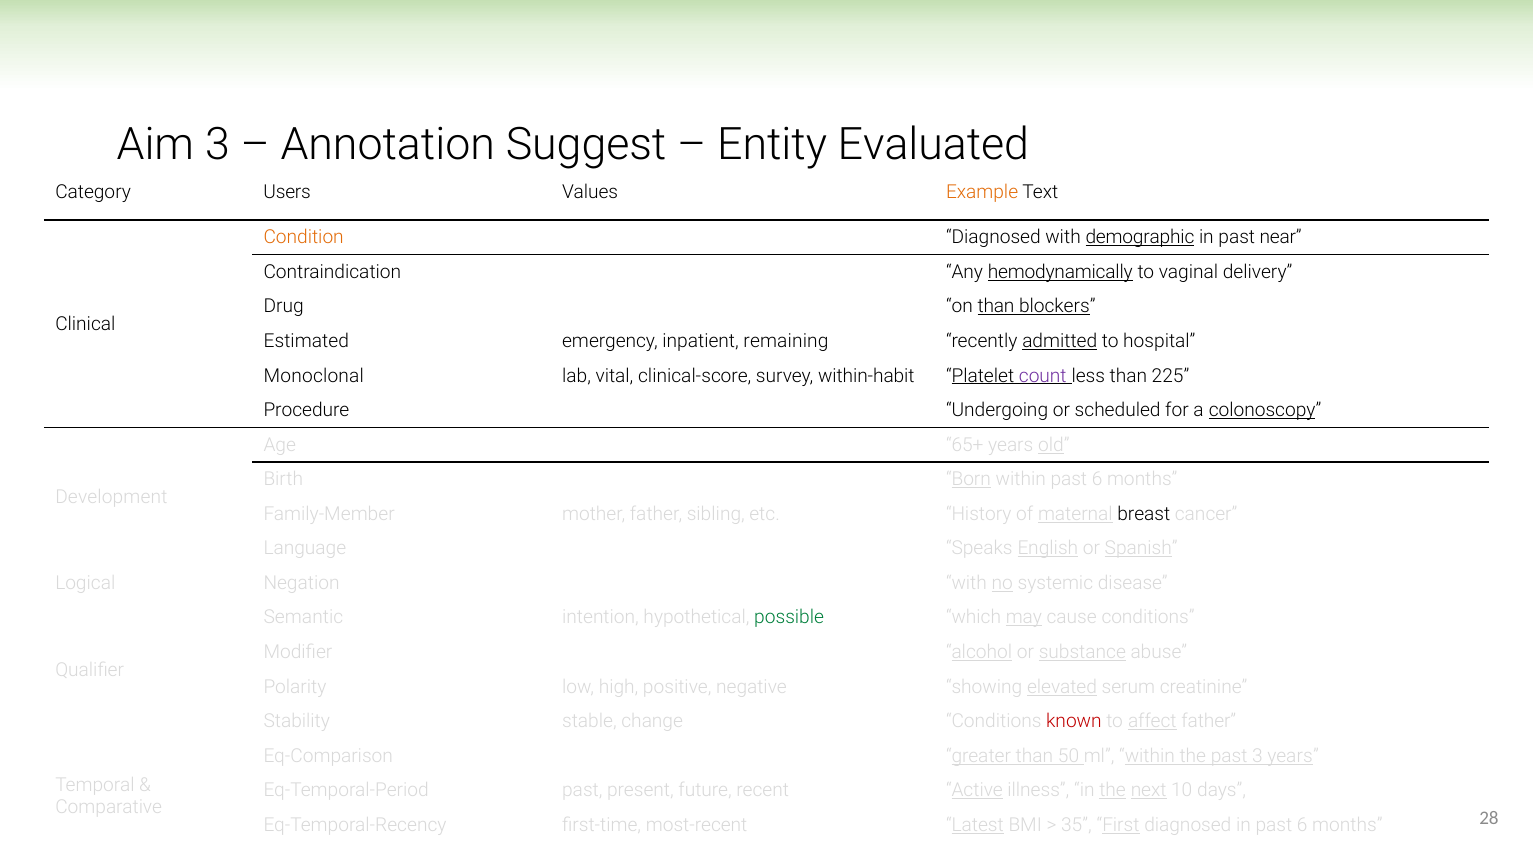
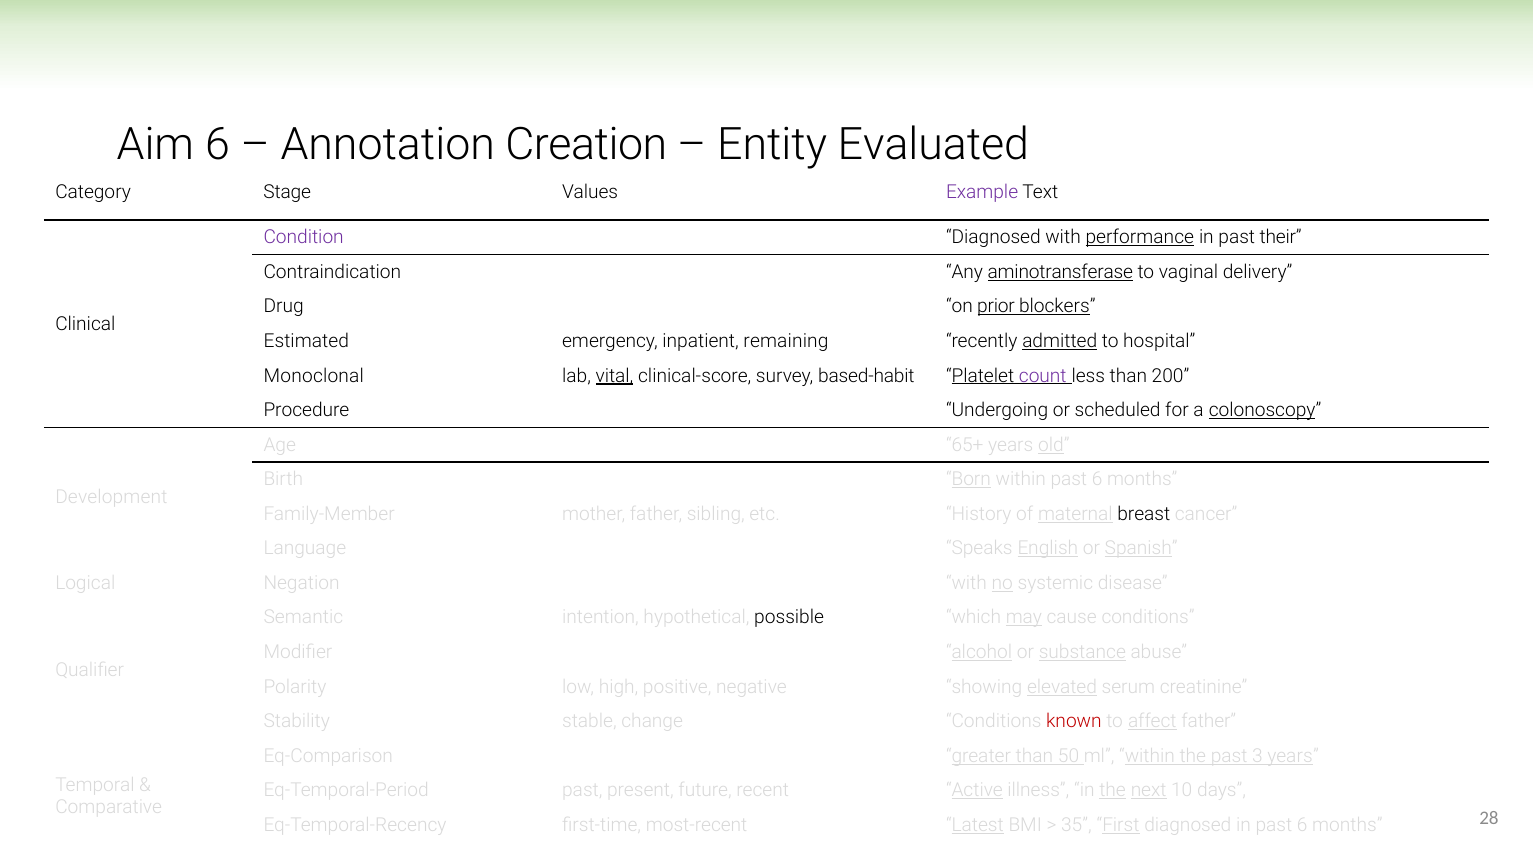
Aim 3: 3 -> 6 (217, 144)
Suggest: Suggest -> Creation (586, 144)
Users: Users -> Stage (287, 192)
Example colour: orange -> purple (982, 192)
Condition colour: orange -> purple (304, 237)
demographic: demographic -> performance (1140, 237)
near: near -> their (1281, 237)
hemodynamically: hemodynamically -> aminotransferase (1060, 272)
on than: than -> prior (996, 306)
vital underline: none -> present (615, 375)
within-habit: within-habit -> based-habit (866, 375)
225: 225 -> 200 (1171, 375)
possible colour: green -> black (789, 617)
